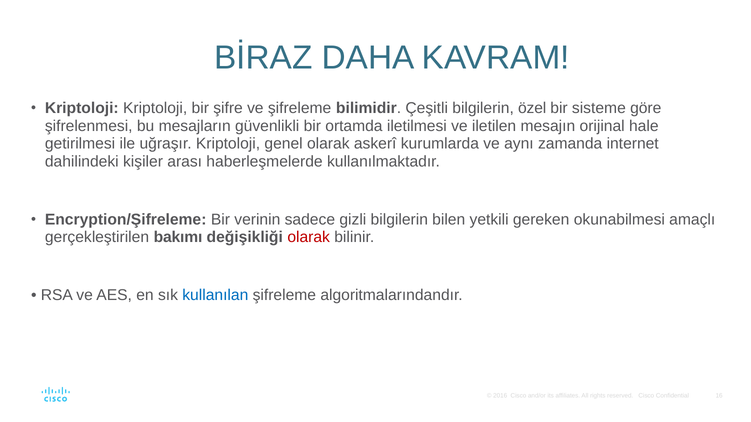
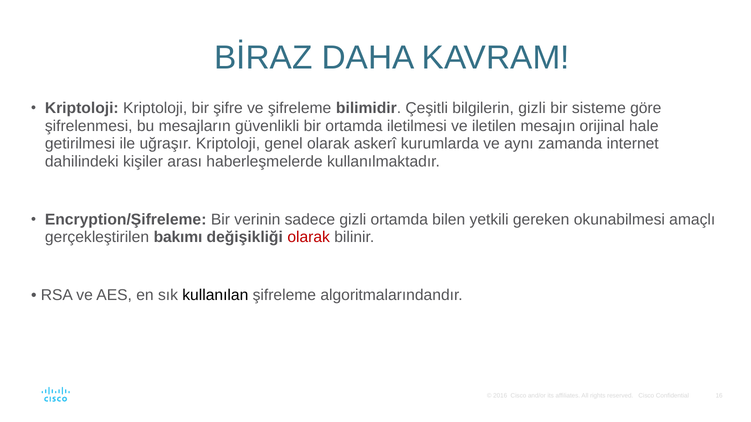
bilgilerin özel: özel -> gizli (532, 108)
gizli bilgilerin: bilgilerin -> ortamda (399, 220)
kullanılan colour: blue -> black (215, 296)
